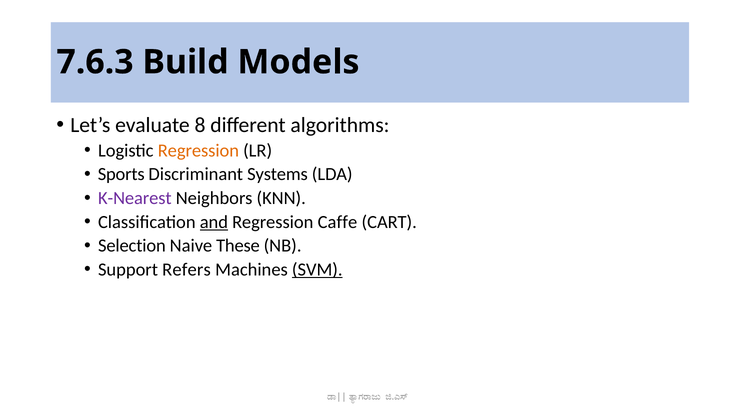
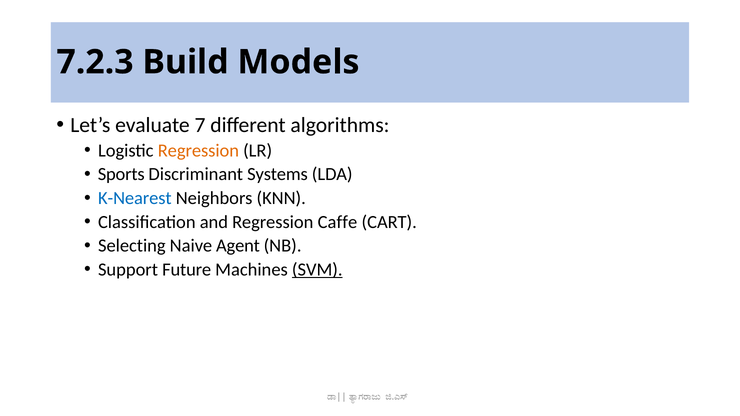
7.6.3: 7.6.3 -> 7.2.3 (95, 62)
8: 8 -> 7 (200, 125)
K-Nearest colour: purple -> blue (135, 198)
and underline: present -> none (214, 222)
Selection: Selection -> Selecting (132, 246)
These: These -> Agent (238, 246)
Refers: Refers -> Future (187, 270)
